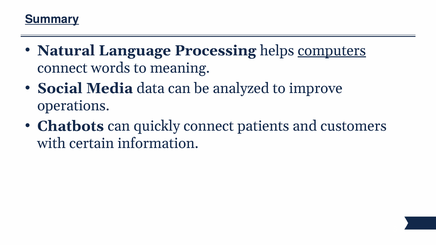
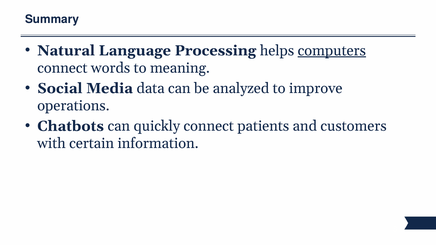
Summary underline: present -> none (52, 19)
